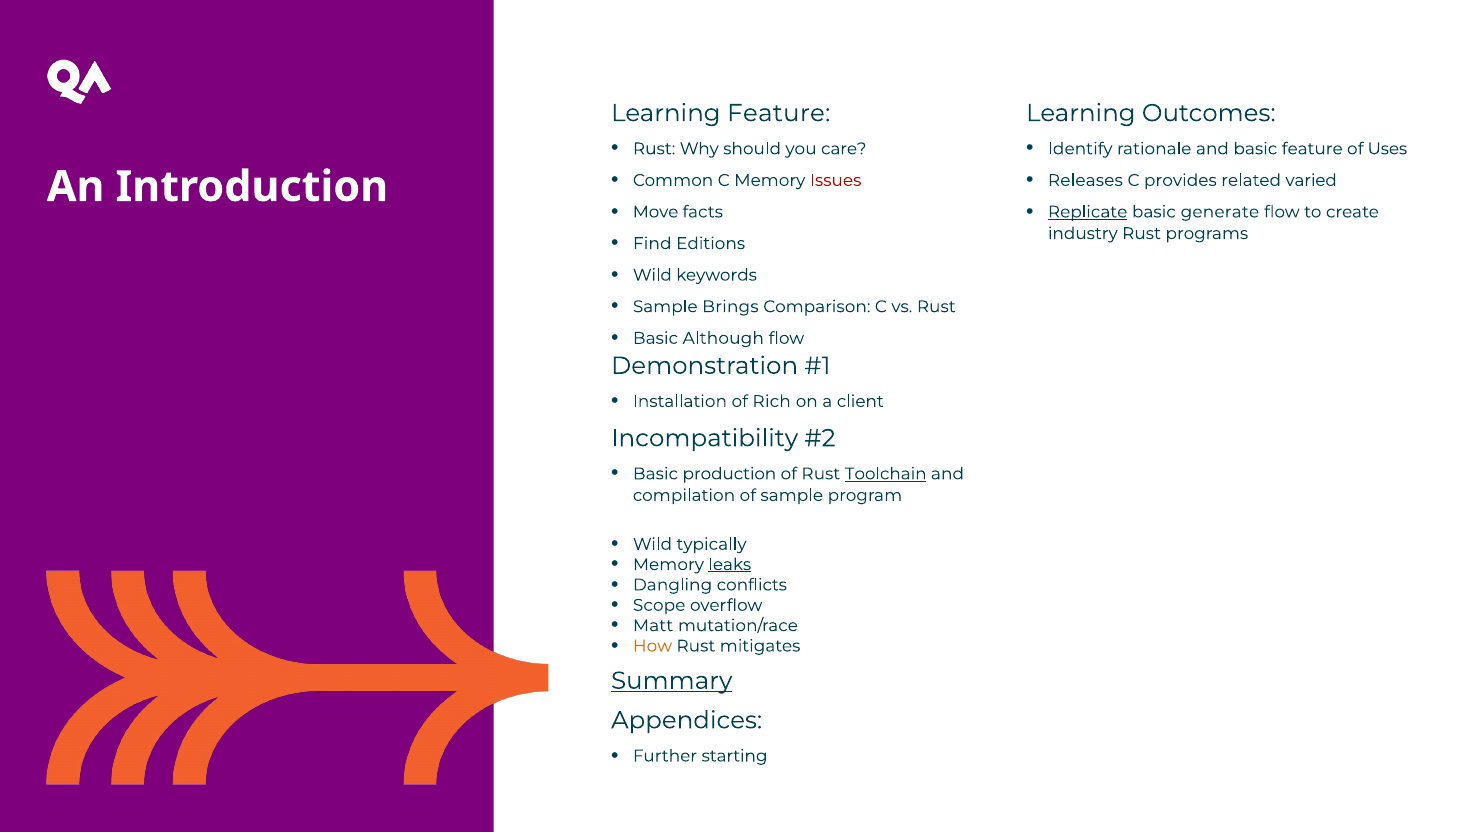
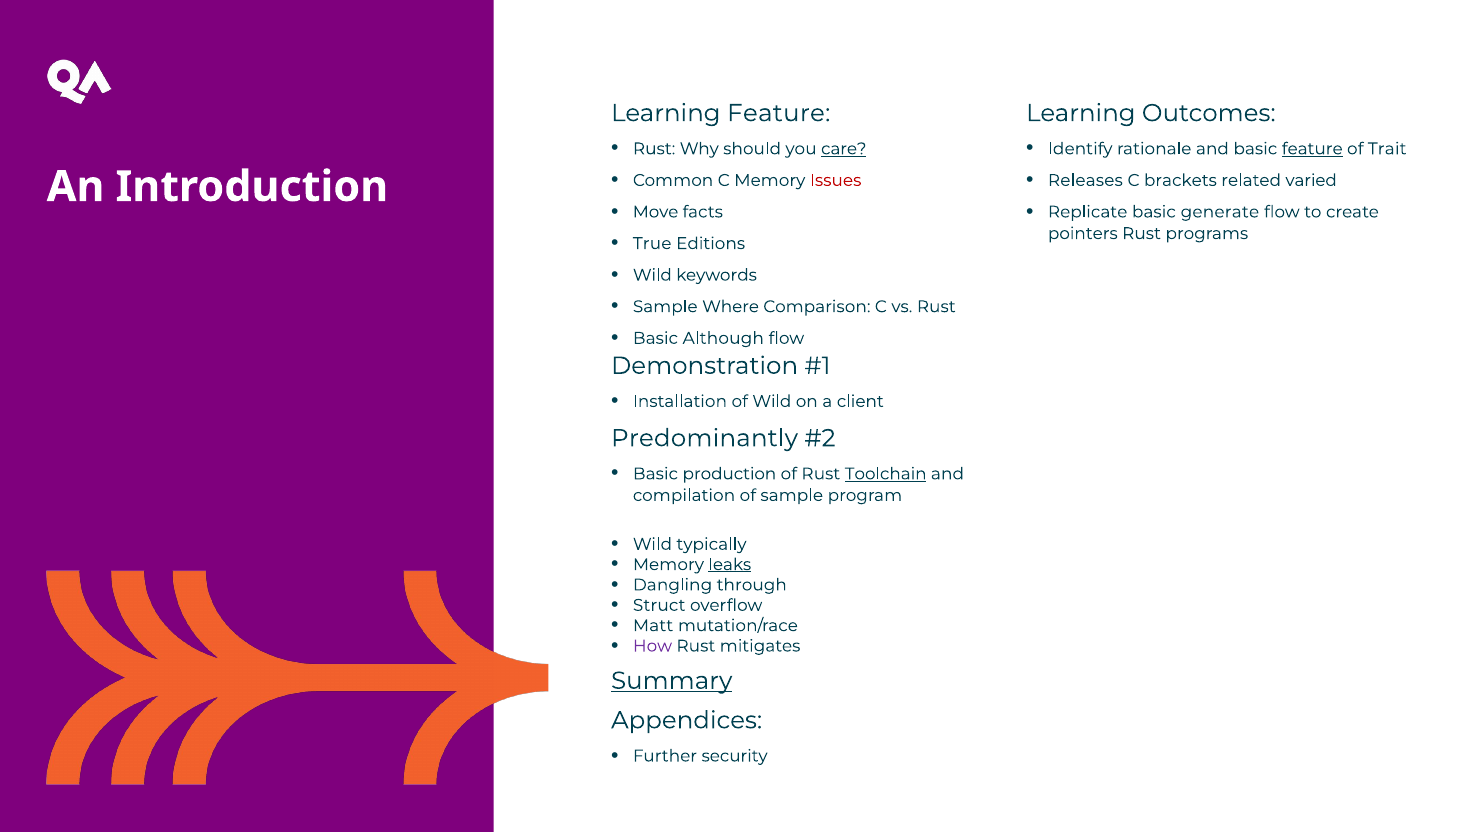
care underline: none -> present (844, 149)
feature underline: none -> present (1312, 149)
Uses: Uses -> Trait (1387, 149)
provides: provides -> brackets (1180, 180)
Replicate underline: present -> none (1088, 212)
industry: industry -> pointers (1083, 233)
Find: Find -> True (652, 243)
Brings: Brings -> Where (731, 307)
of Rich: Rich -> Wild (772, 401)
Incompatibility: Incompatibility -> Predominantly (705, 438)
conflicts: conflicts -> through (752, 585)
Scope: Scope -> Struct (659, 605)
How colour: orange -> purple (652, 646)
starting: starting -> security (735, 756)
